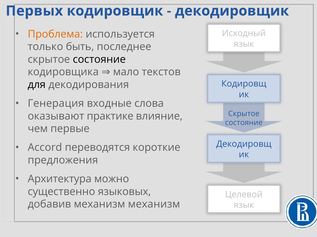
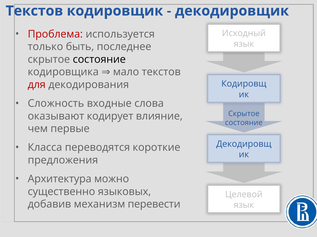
Первых: Первых -> Текстов (34, 11)
Проблема colour: orange -> red (55, 34)
для colour: black -> red (37, 85)
Генерация: Генерация -> Сложность (56, 104)
практике: практике -> кодирует (110, 116)
Accord: Accord -> Класса (45, 148)
механизм механизм: механизм -> перевести (154, 205)
